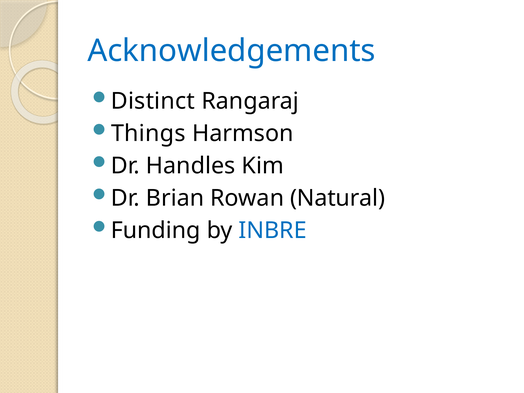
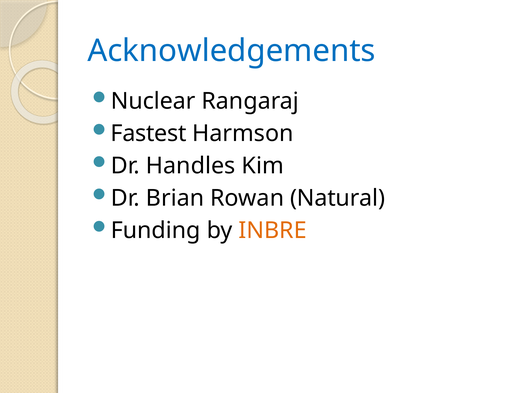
Distinct: Distinct -> Nuclear (153, 101)
Things: Things -> Fastest (149, 133)
INBRE colour: blue -> orange (273, 230)
